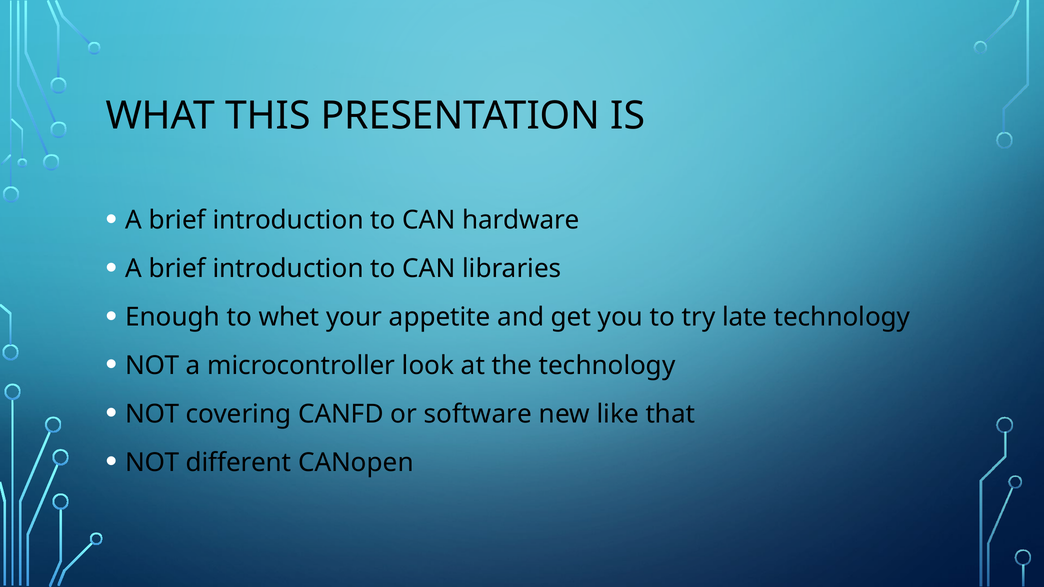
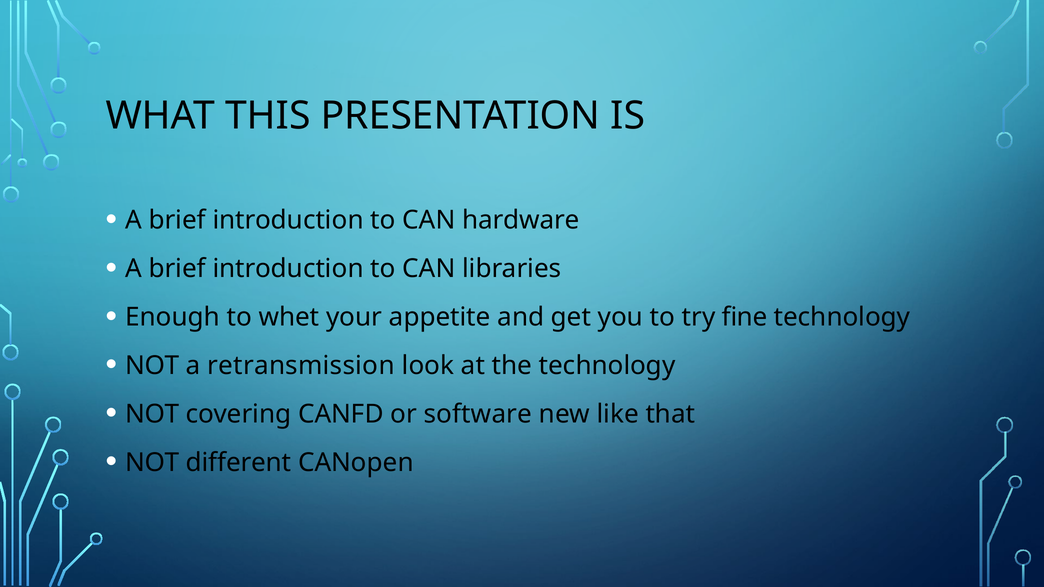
late: late -> fine (745, 317)
microcontroller: microcontroller -> retransmission (301, 366)
